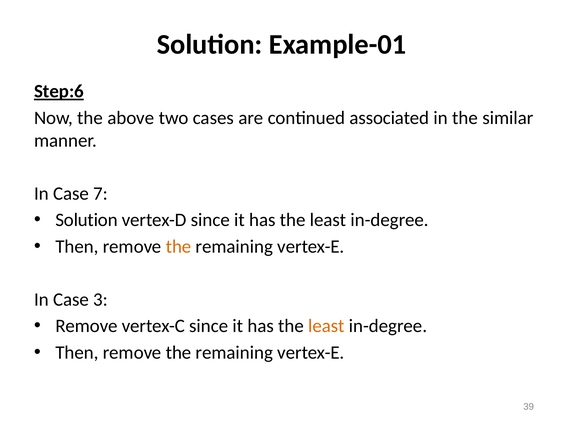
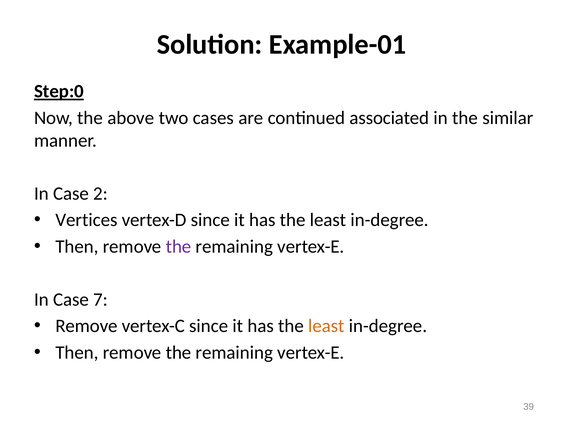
Step:6: Step:6 -> Step:0 (59, 91)
7: 7 -> 2 (101, 193)
Solution: Solution -> Vertices (86, 220)
the colour: orange -> purple (179, 246)
3: 3 -> 7 (101, 299)
